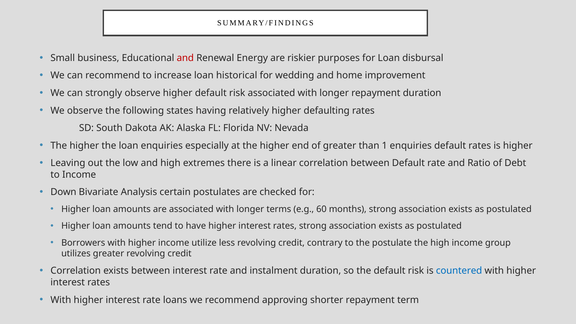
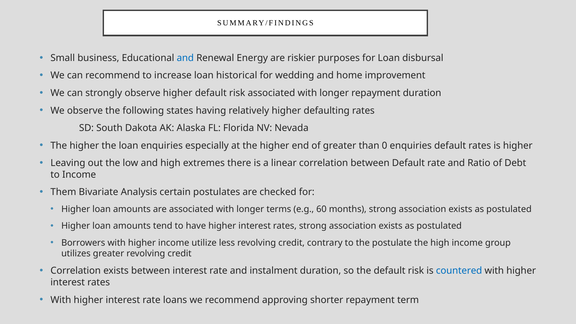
and colour: red -> blue (185, 58)
1: 1 -> 0 (385, 146)
Down: Down -> Them (63, 192)
